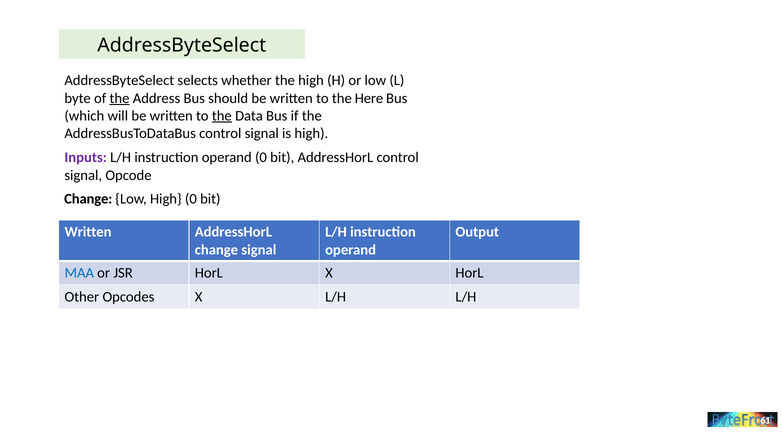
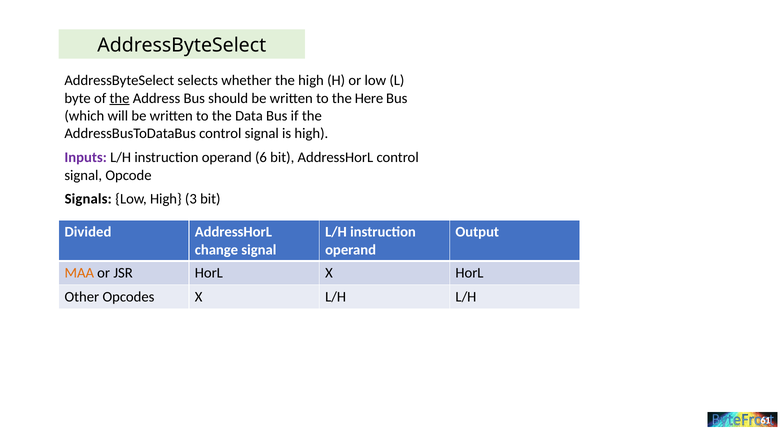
the underline: present -> none (222, 116)
operand 0: 0 -> 6 (261, 158)
Change: Change -> Signals (88, 199)
High 0: 0 -> 3 (191, 199)
Written: Written -> Divided (88, 232)
MAA colour: blue -> orange (79, 273)
